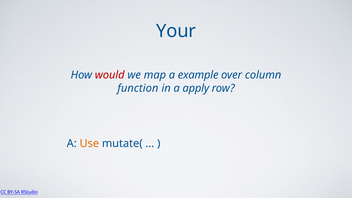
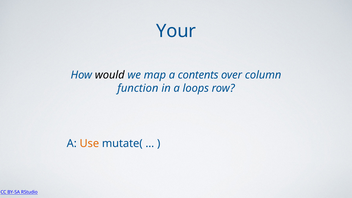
would colour: red -> black (110, 75)
example: example -> contents (198, 75)
apply: apply -> loops (196, 88)
